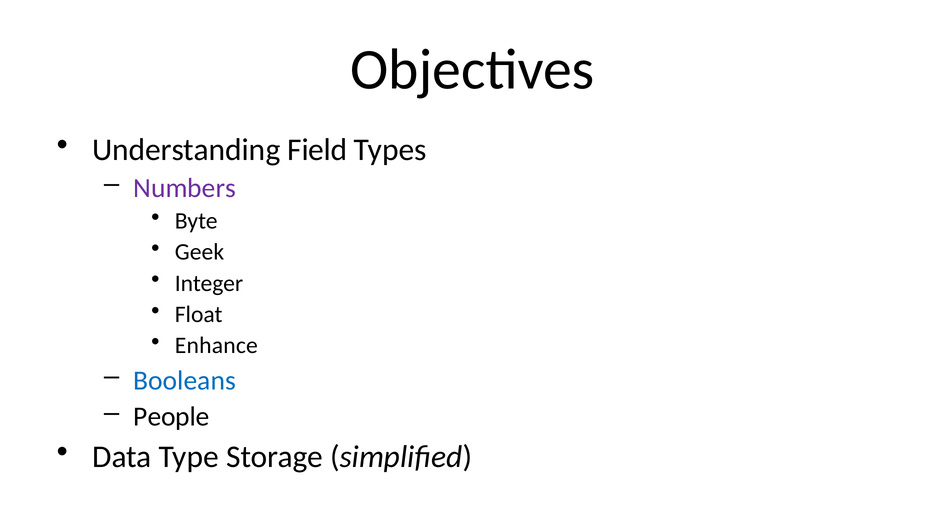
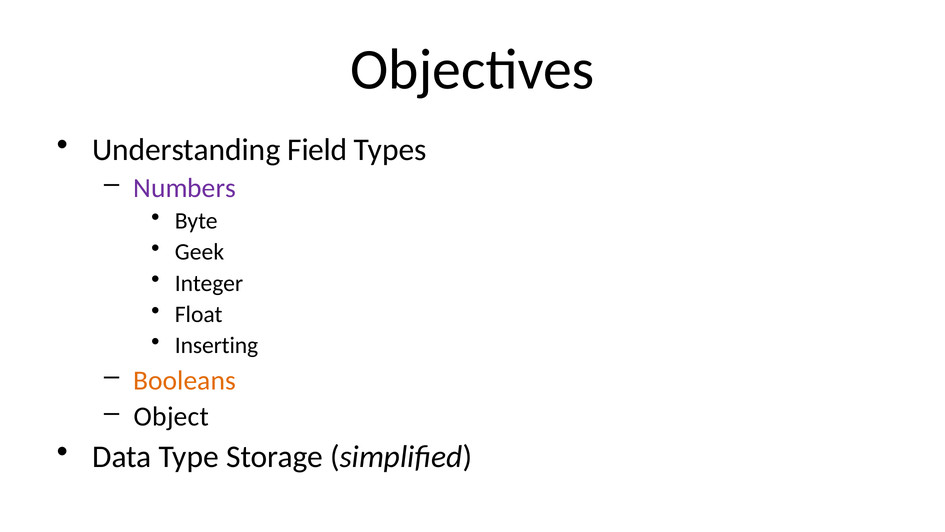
Enhance: Enhance -> Inserting (217, 345)
Booleans colour: blue -> orange (185, 380)
People: People -> Object (171, 417)
